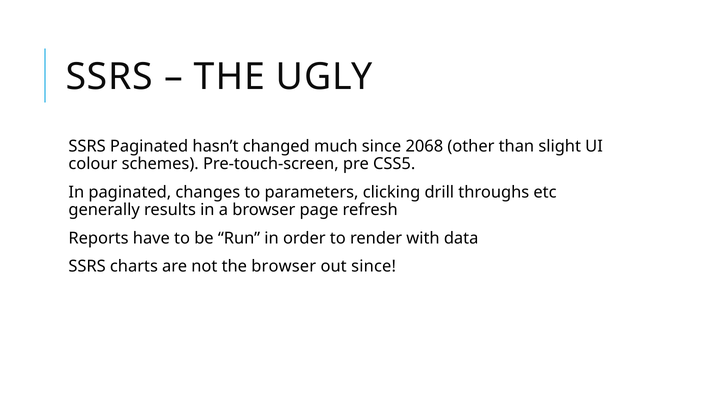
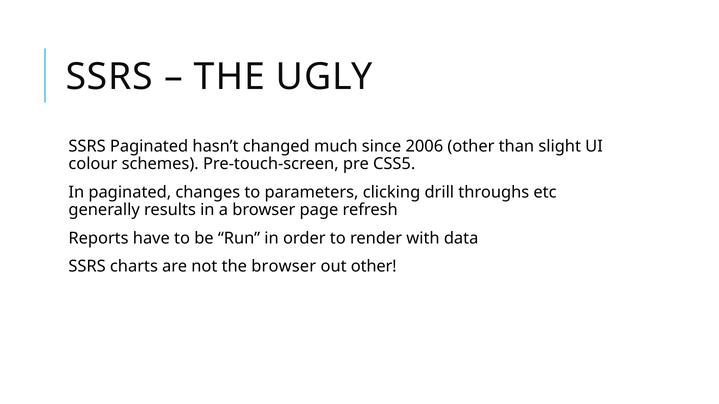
2068: 2068 -> 2006 (424, 146)
out since: since -> other (374, 267)
